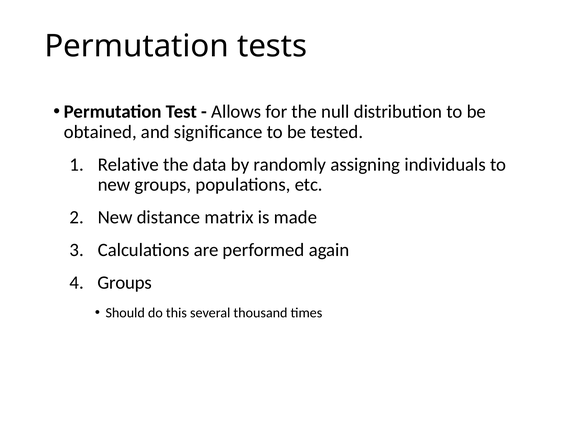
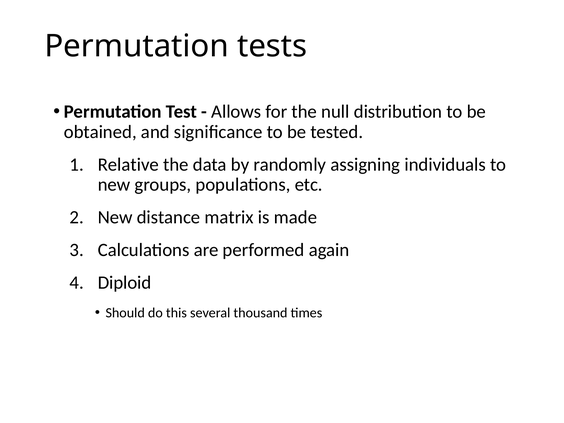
Groups: Groups -> Diploid (125, 283)
